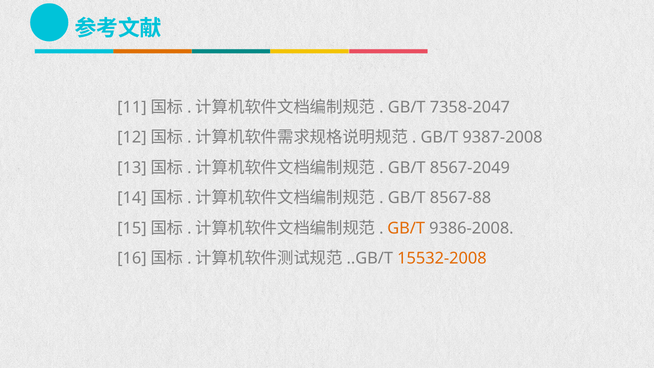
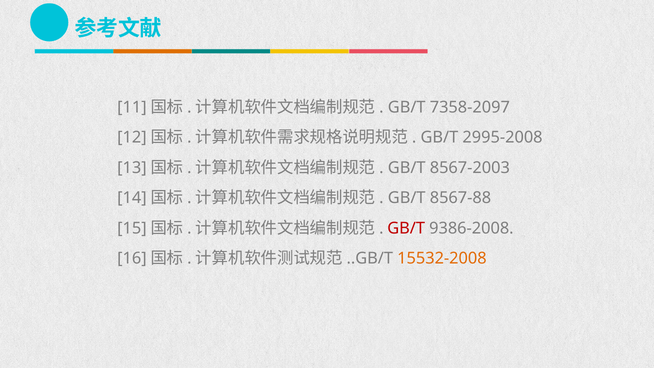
7358-2047: 7358-2047 -> 7358-2097 (470, 107)
9387-2008: 9387-2008 -> 2995-2008 (503, 137)
8567-2049: 8567-2049 -> 8567-2003 (470, 168)
GB/T colour: orange -> red (406, 228)
